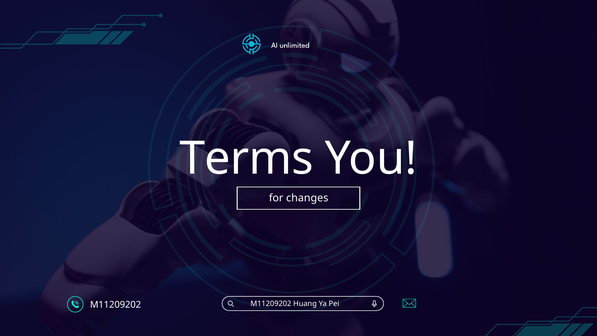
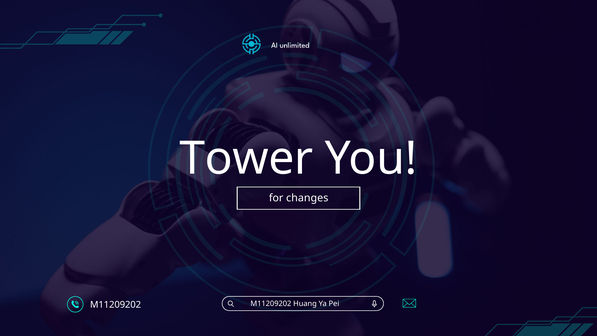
Terms: Terms -> Tower (246, 159)
